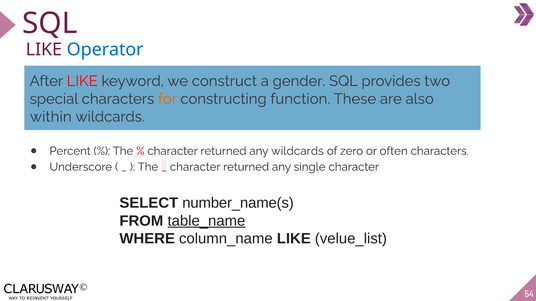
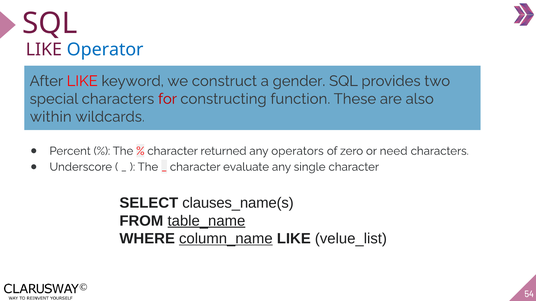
for colour: orange -> red (168, 99)
any wildcards: wildcards -> operators (297, 151)
often: often -> need (394, 151)
returned: returned -> evaluate (246, 167)
number_name(s: number_name(s -> clauses_name(s (238, 203)
column_name underline: none -> present (226, 239)
